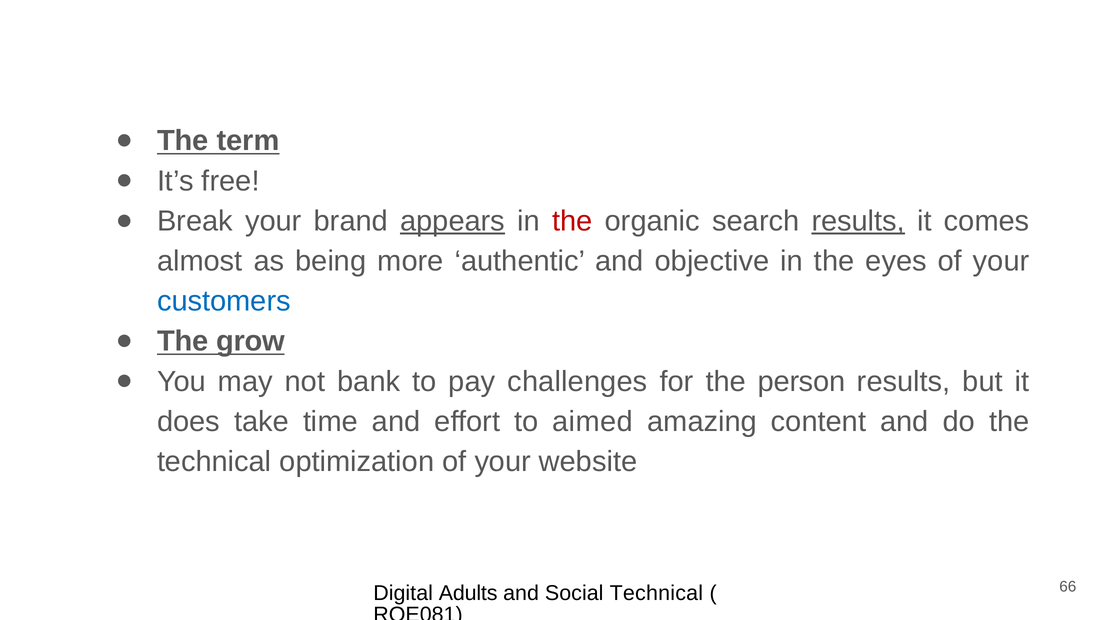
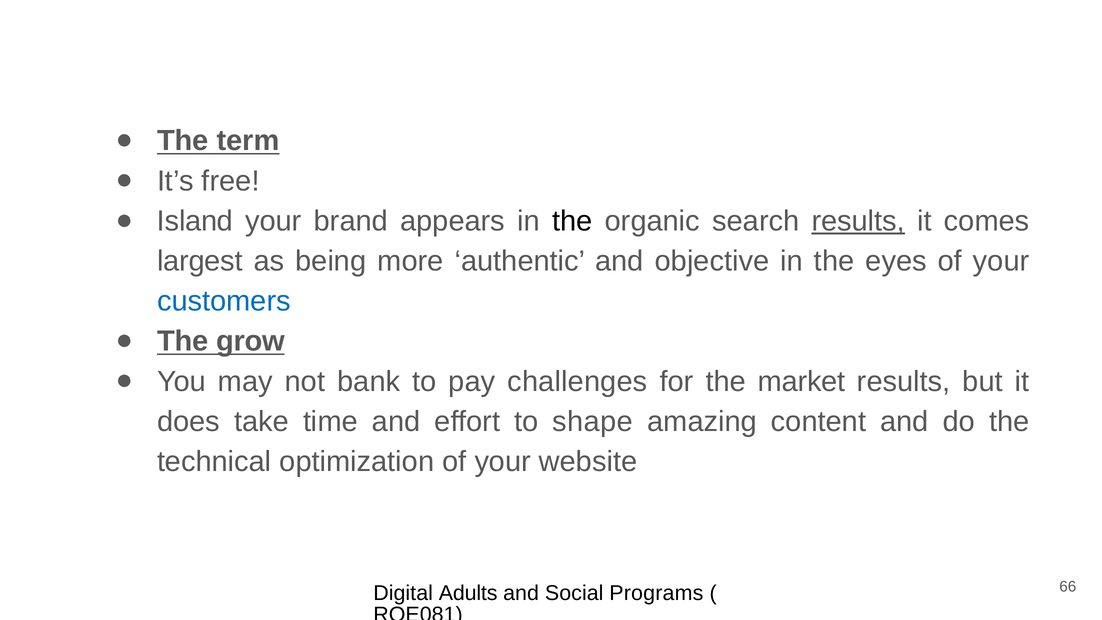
Break: Break -> Island (195, 221)
appears underline: present -> none (453, 221)
the colour: red -> black (572, 221)
almost: almost -> largest (200, 261)
person: person -> market (801, 381)
aimed: aimed -> shape (593, 421)
Social Technical: Technical -> Programs (656, 593)
